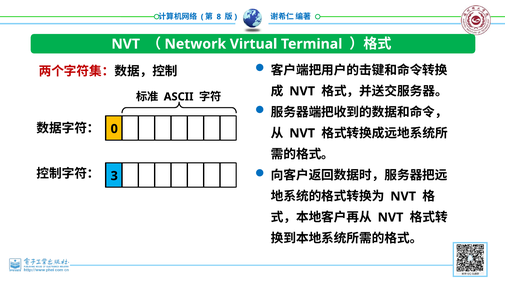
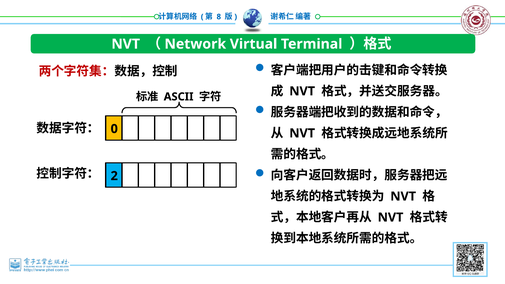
3: 3 -> 2 (114, 176)
